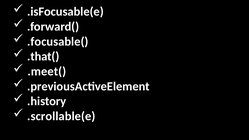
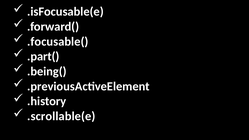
.that(: .that( -> .part( (43, 56)
.meet(: .meet( -> .being( (47, 71)
